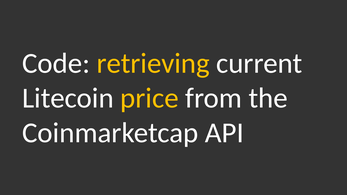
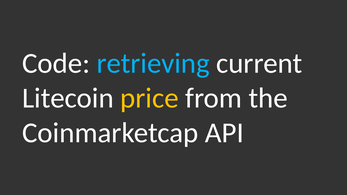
retrieving colour: yellow -> light blue (153, 63)
